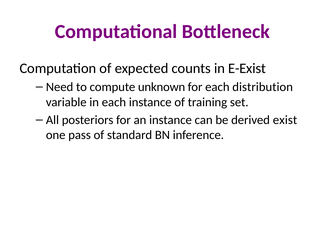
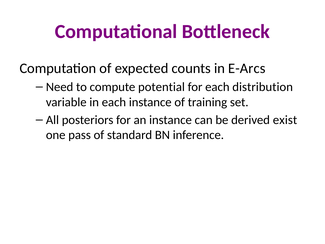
E-Exist: E-Exist -> E-Arcs (247, 68)
unknown: unknown -> potential (161, 87)
